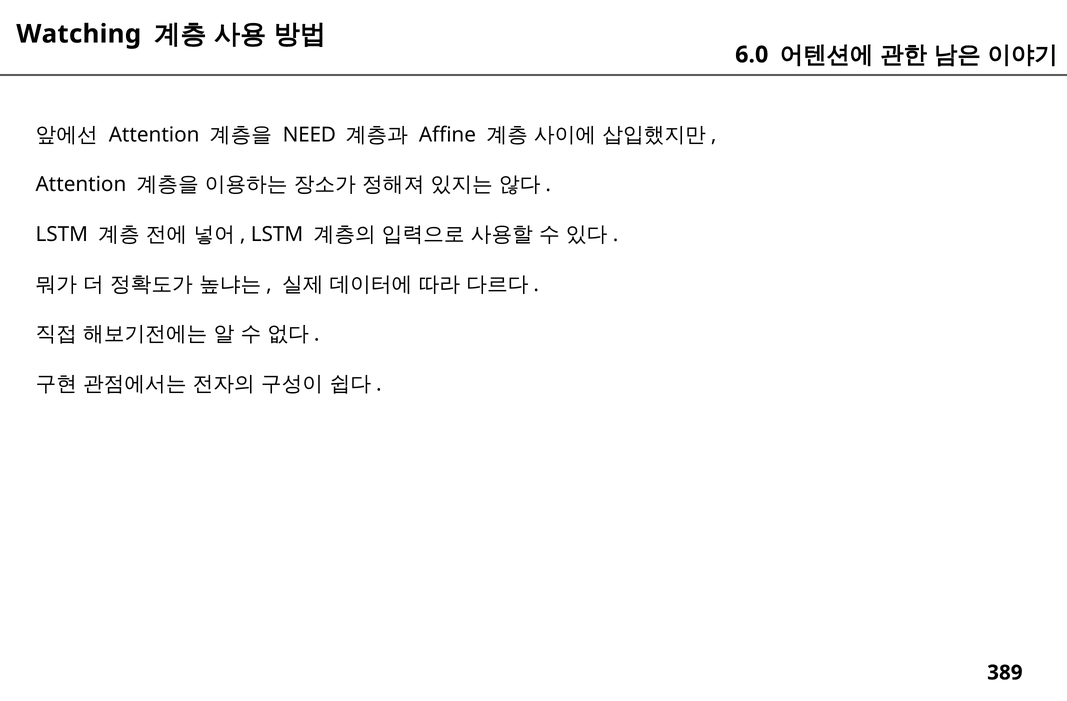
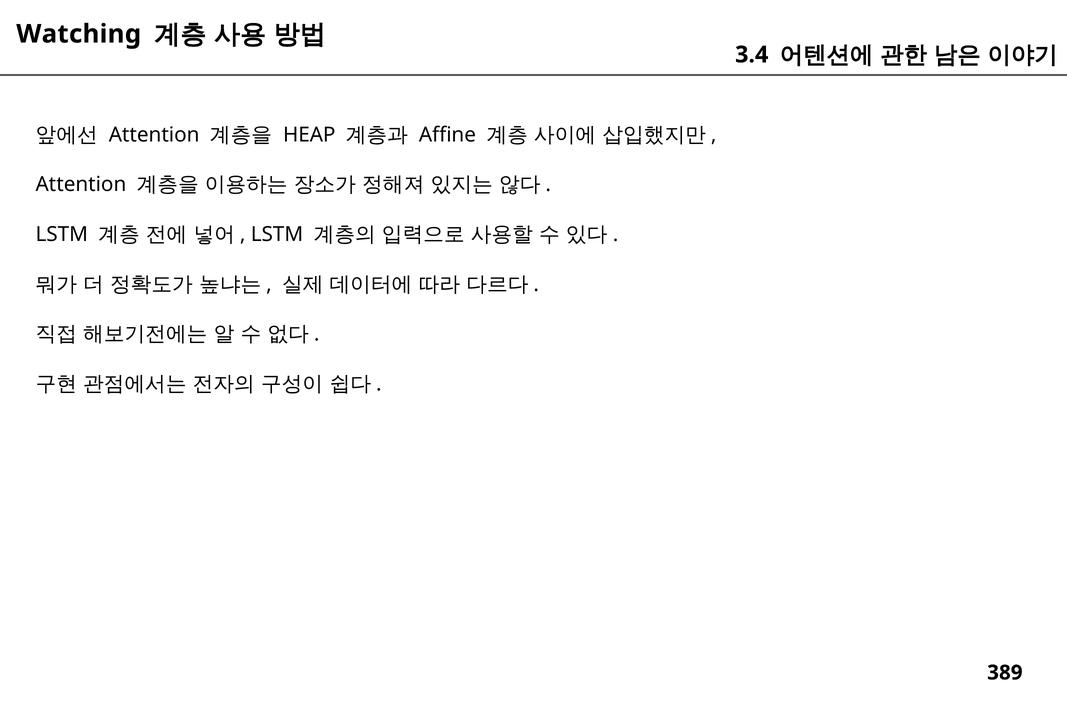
6.0: 6.0 -> 3.4 (752, 55)
NEED: NEED -> HEAP (309, 135)
